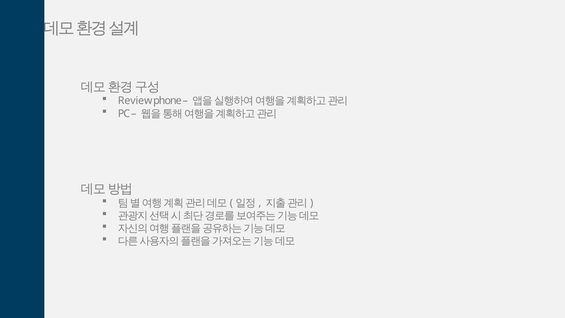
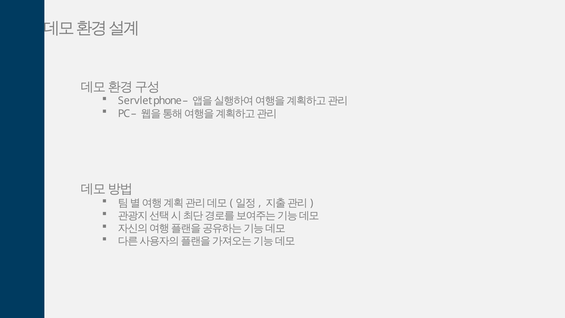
Review: Review -> Servlet (135, 101)
